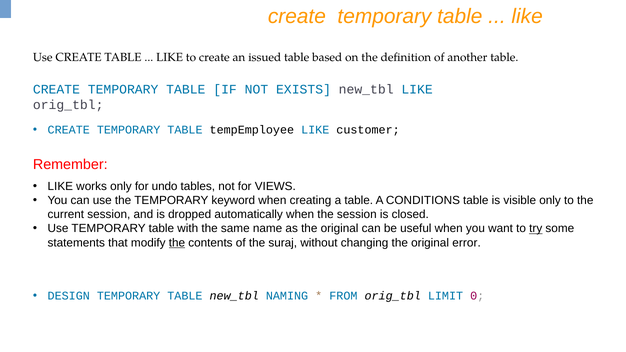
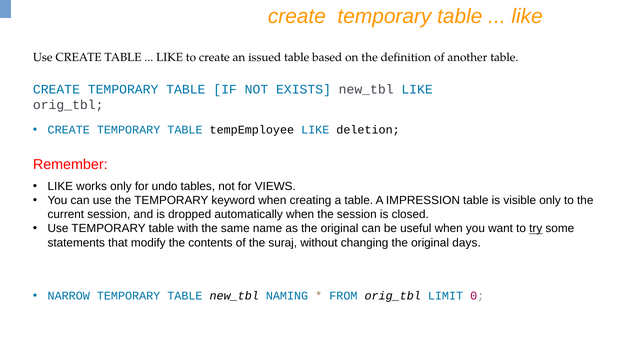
customer: customer -> deletion (368, 130)
CONDITIONS: CONDITIONS -> IMPRESSION (423, 200)
the underline: present -> none (177, 243)
error: error -> days (467, 243)
DESIGN: DESIGN -> NARROW (69, 296)
